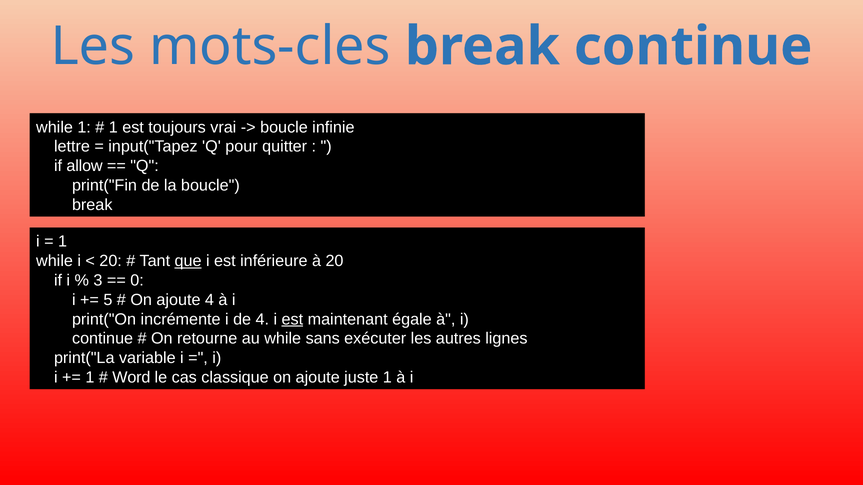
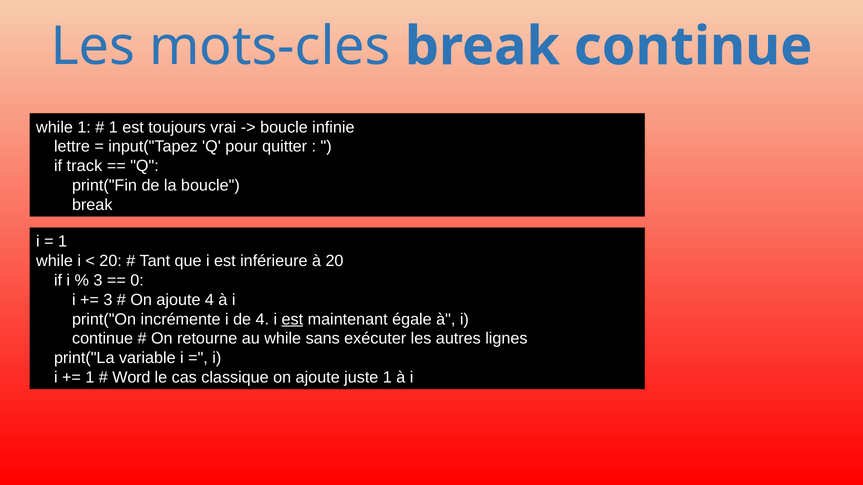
allow: allow -> track (84, 166)
que underline: present -> none (188, 261)
5: 5 -> 3 (108, 300)
